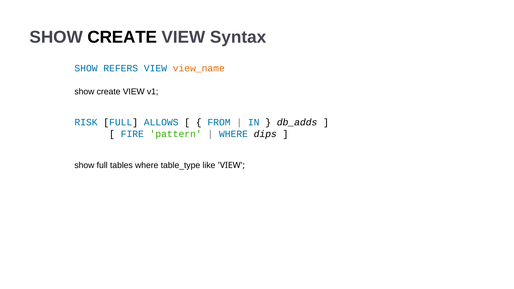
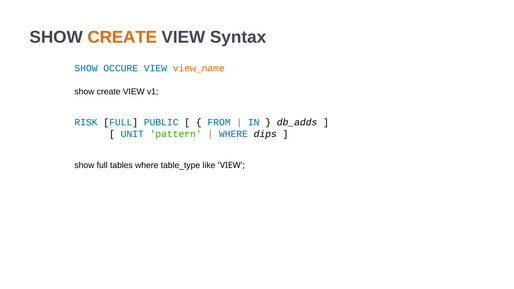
CREATE colour: black -> orange (122, 37)
REFERS: REFERS -> OCCURE (121, 68)
ALLOWS: ALLOWS -> PUBLIC (161, 122)
FIRE: FIRE -> UNIT (132, 134)
